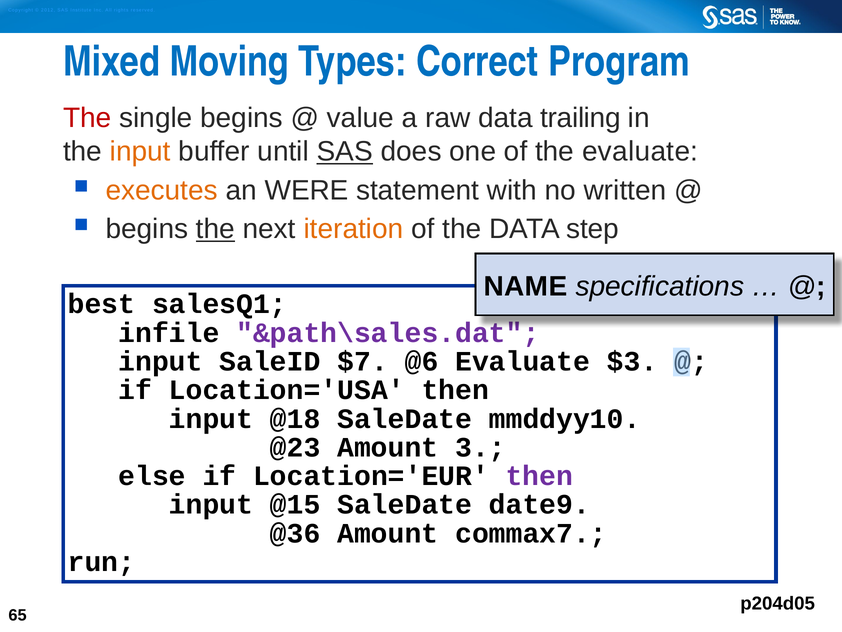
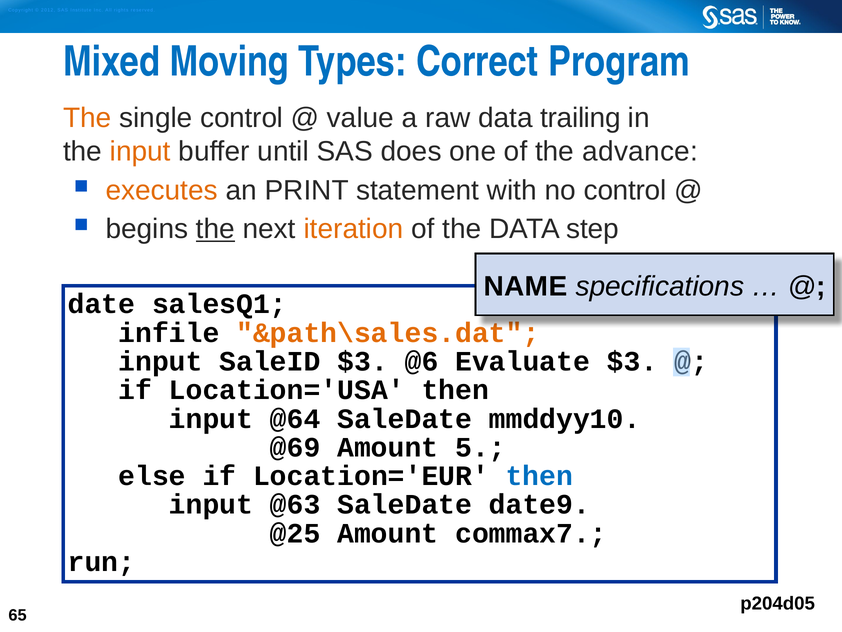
The colour: red -> orange (87, 118)
single begins: begins -> control (242, 118)
SAS underline: present -> none (345, 151)
the evaluate: evaluate -> advance (640, 151)
WERE: WERE -> PRINT (307, 190)
no written: written -> control (625, 190)
best: best -> date (101, 304)
&path\sales.dat colour: purple -> orange (388, 332)
SaleID $7: $7 -> $3 (363, 361)
@18: @18 -> @64 (295, 418)
@23: @23 -> @69 (295, 447)
3: 3 -> 5 (480, 447)
then colour: purple -> blue (539, 476)
@15: @15 -> @63 (295, 504)
@36: @36 -> @25 (295, 533)
